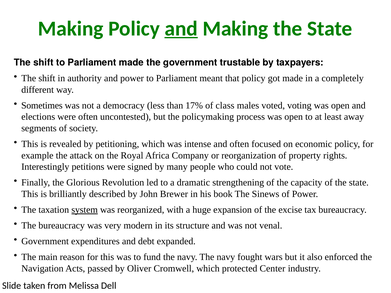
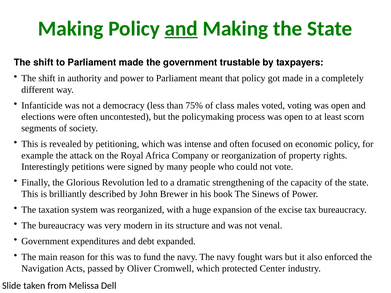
Sometimes: Sometimes -> Infanticide (42, 106)
17%: 17% -> 75% (194, 106)
away: away -> scorn (354, 117)
system underline: present -> none (85, 210)
